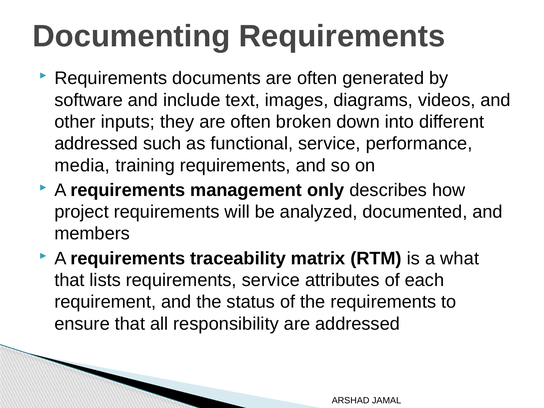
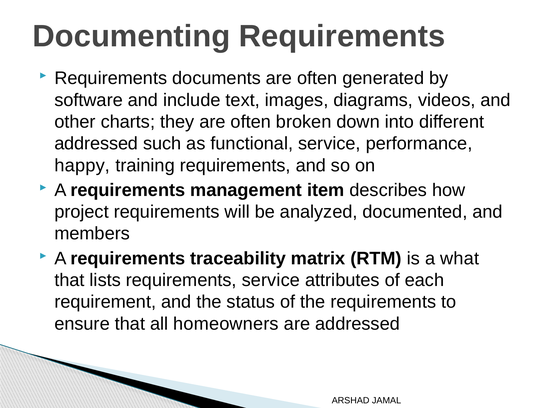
inputs: inputs -> charts (128, 122)
media: media -> happy (82, 165)
only: only -> item (326, 190)
responsibility: responsibility -> homeowners (226, 324)
